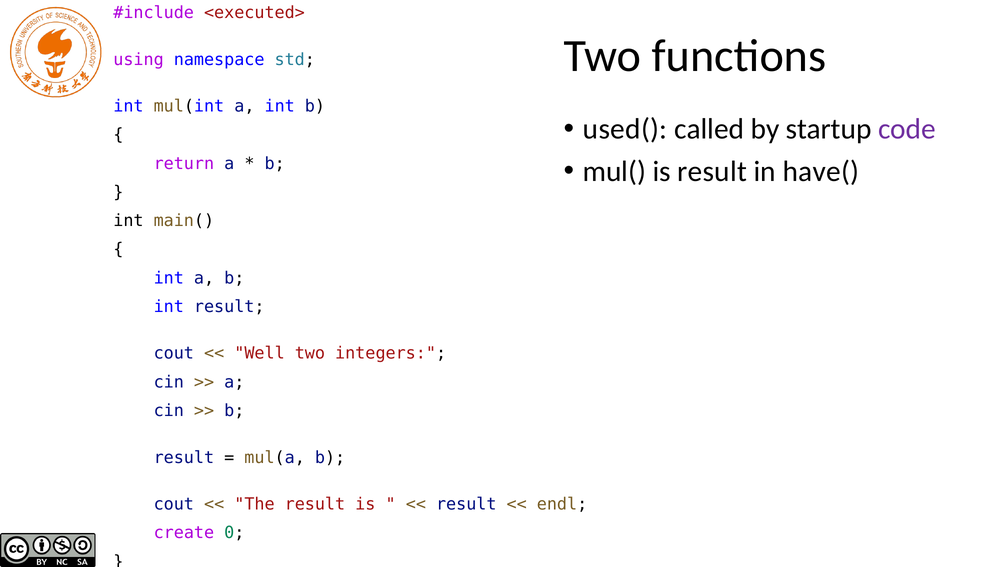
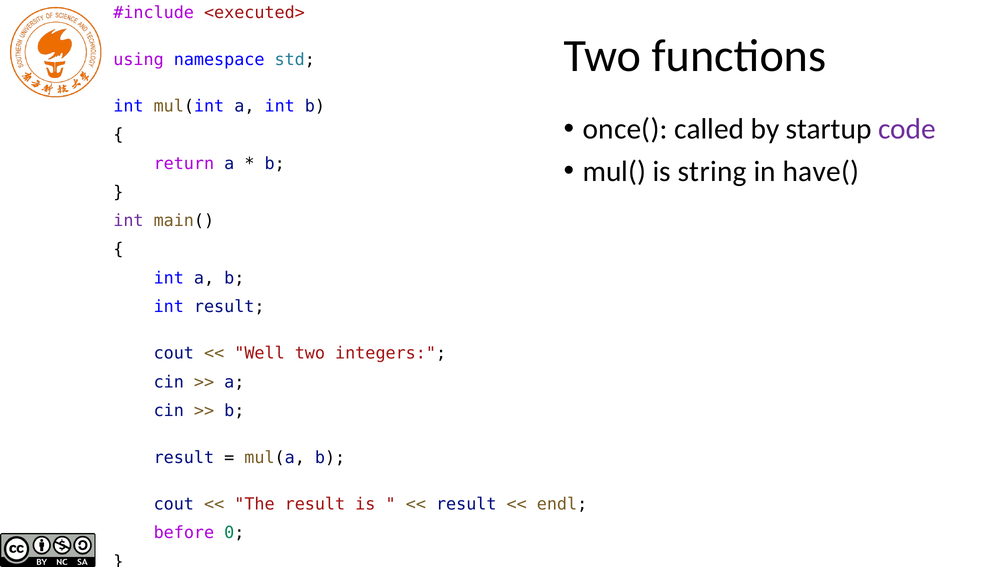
used(: used( -> once( (625, 129)
is result: result -> string (712, 171)
int colour: black -> purple (128, 221)
create: create -> before (184, 533)
